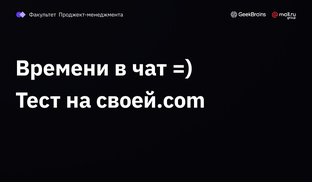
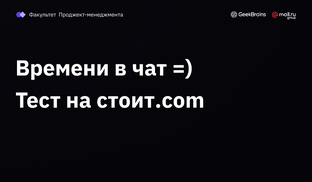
своей.com: своей.com -> стоит.com (151, 101)
